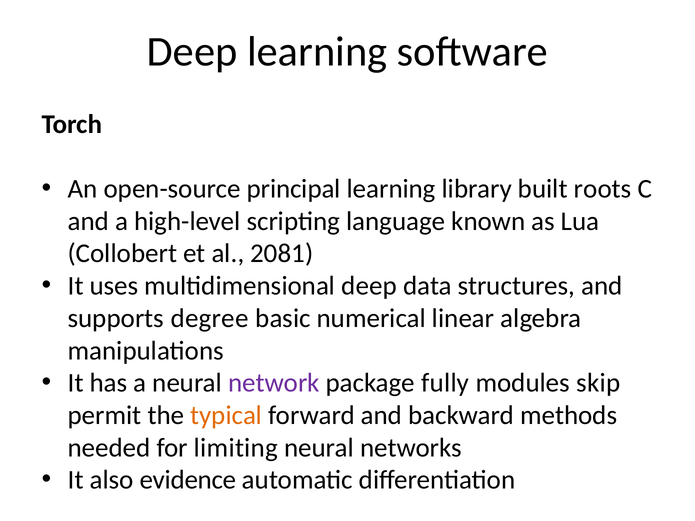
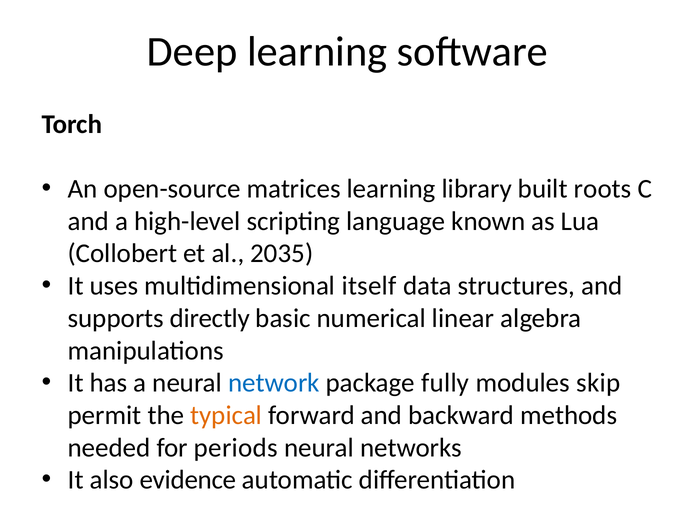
principal: principal -> matrices (294, 189)
2081: 2081 -> 2035 (282, 254)
multidimensional deep: deep -> itself (369, 286)
degree: degree -> directly (210, 318)
network colour: purple -> blue (274, 383)
limiting: limiting -> periods (236, 448)
